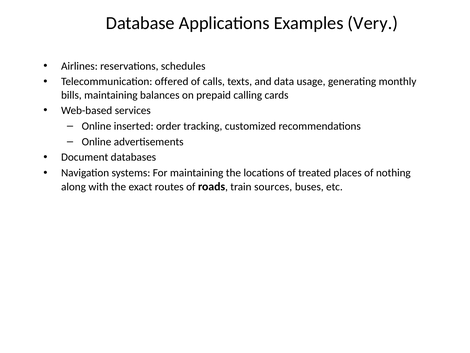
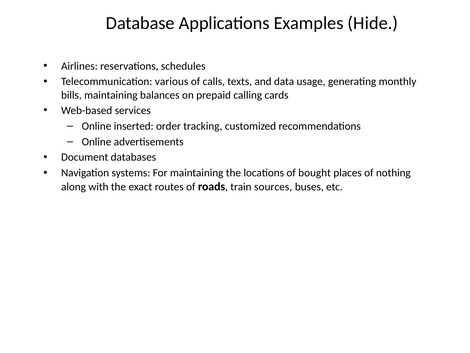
Very: Very -> Hide (373, 23)
offered: offered -> various (172, 82)
treated: treated -> bought (315, 173)
